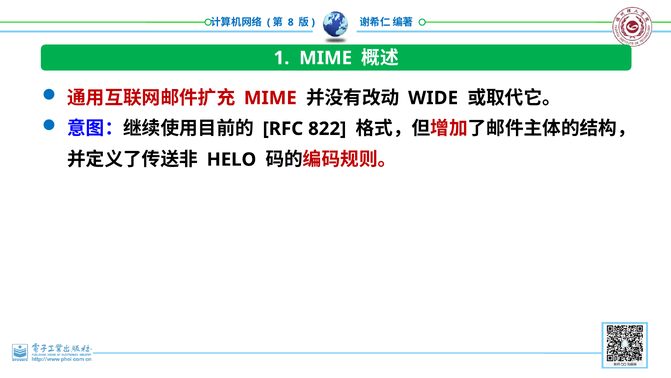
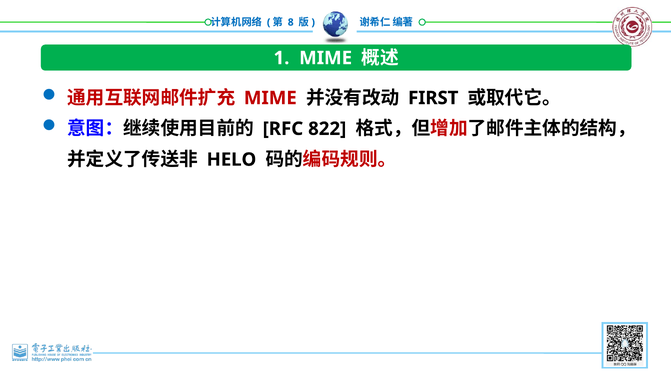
WIDE: WIDE -> FIRST (433, 98)
